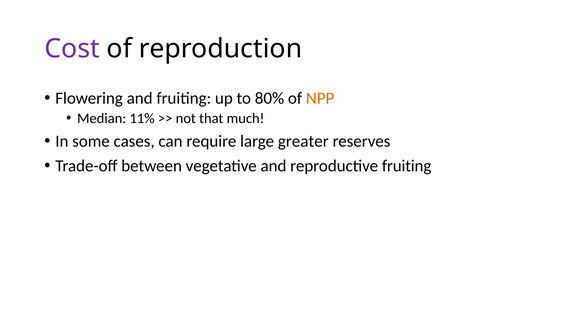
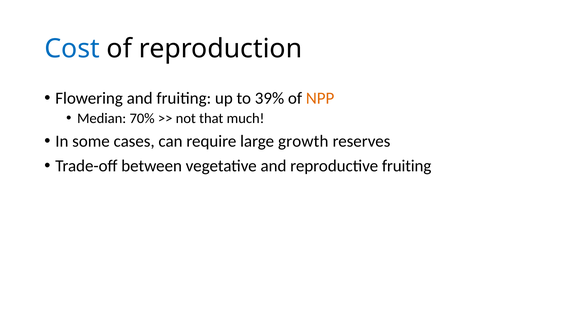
Cost colour: purple -> blue (72, 49)
80%: 80% -> 39% (269, 98)
11%: 11% -> 70% (142, 118)
greater: greater -> growth (303, 142)
